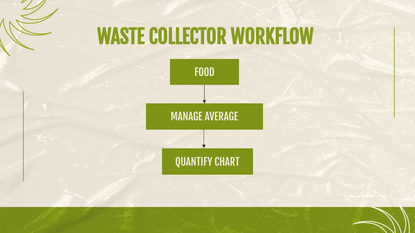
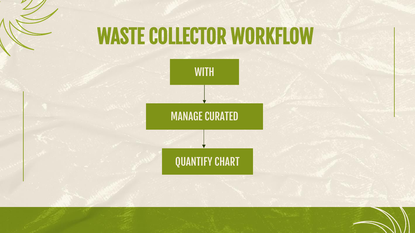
FOOD: FOOD -> WITH (204, 73)
AVERAGE: AVERAGE -> CURATED (221, 117)
